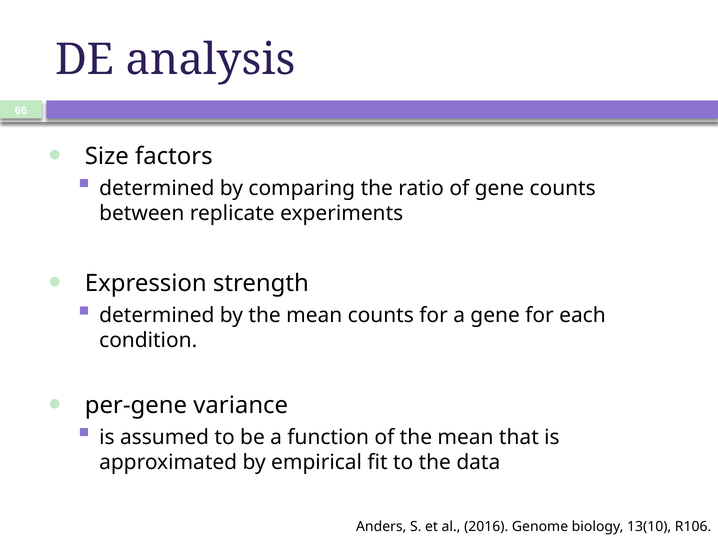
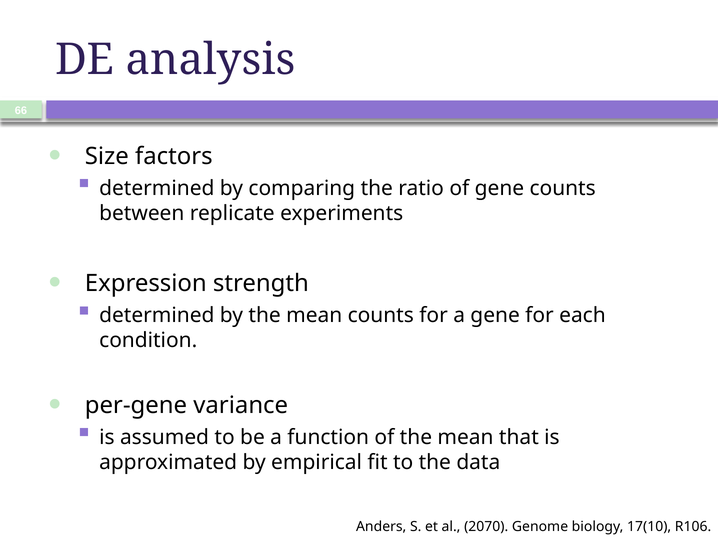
2016: 2016 -> 2070 (486, 527)
13(10: 13(10 -> 17(10 (649, 527)
